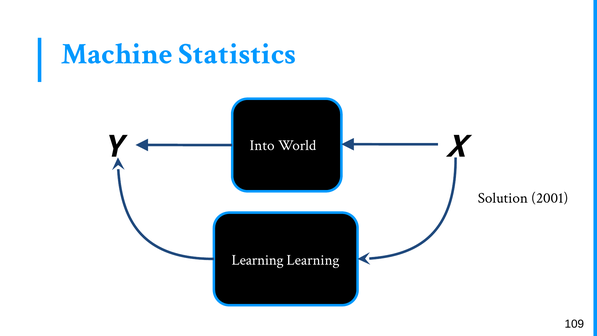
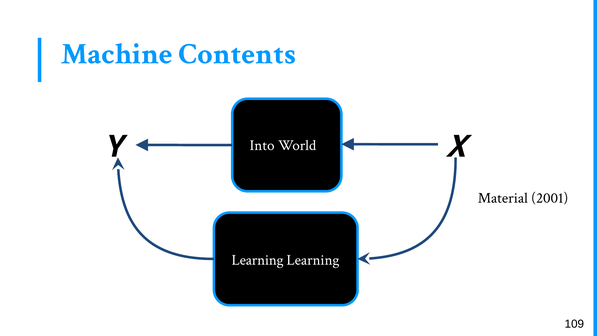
Statistics: Statistics -> Contents (237, 54)
Solution: Solution -> Material (503, 198)
